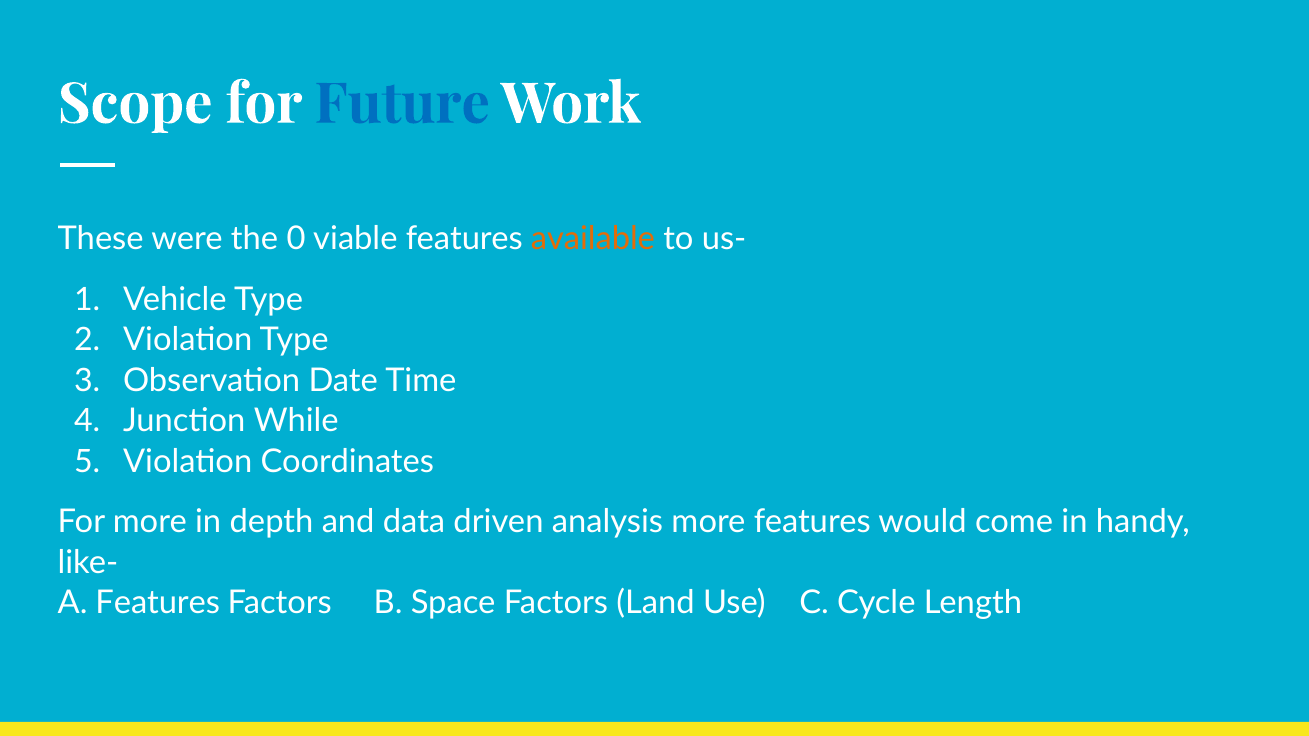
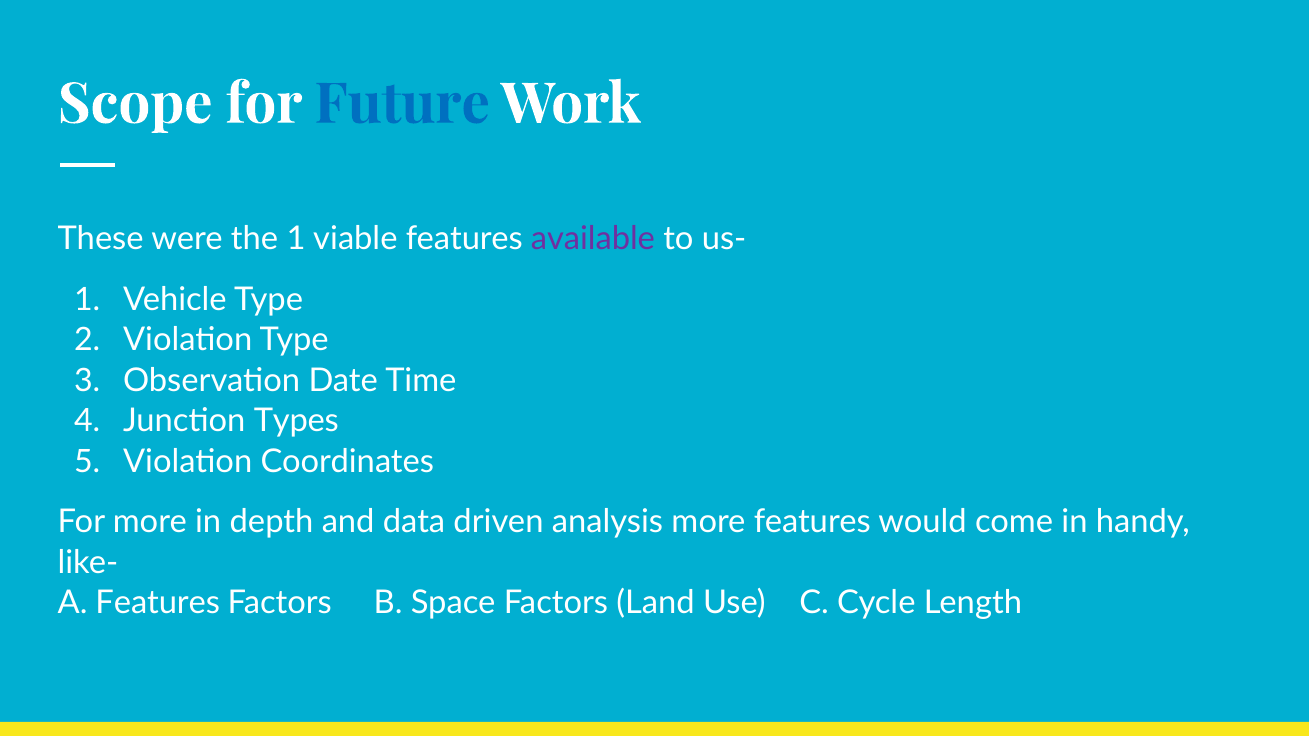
the 0: 0 -> 1 (296, 239)
available colour: orange -> purple (593, 239)
While: While -> Types (296, 421)
